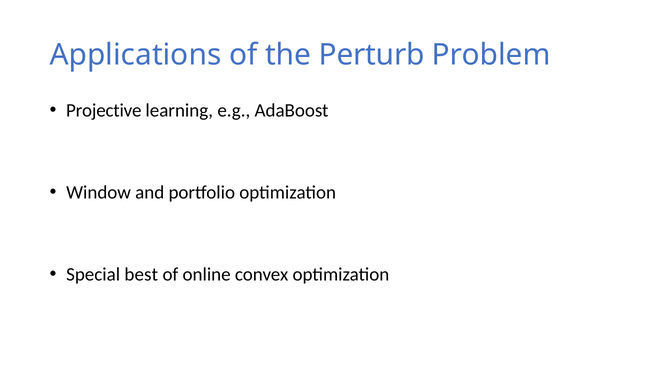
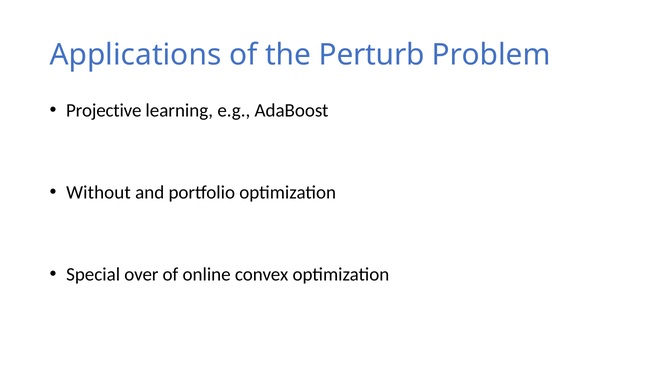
Window: Window -> Without (98, 192)
best: best -> over (141, 274)
